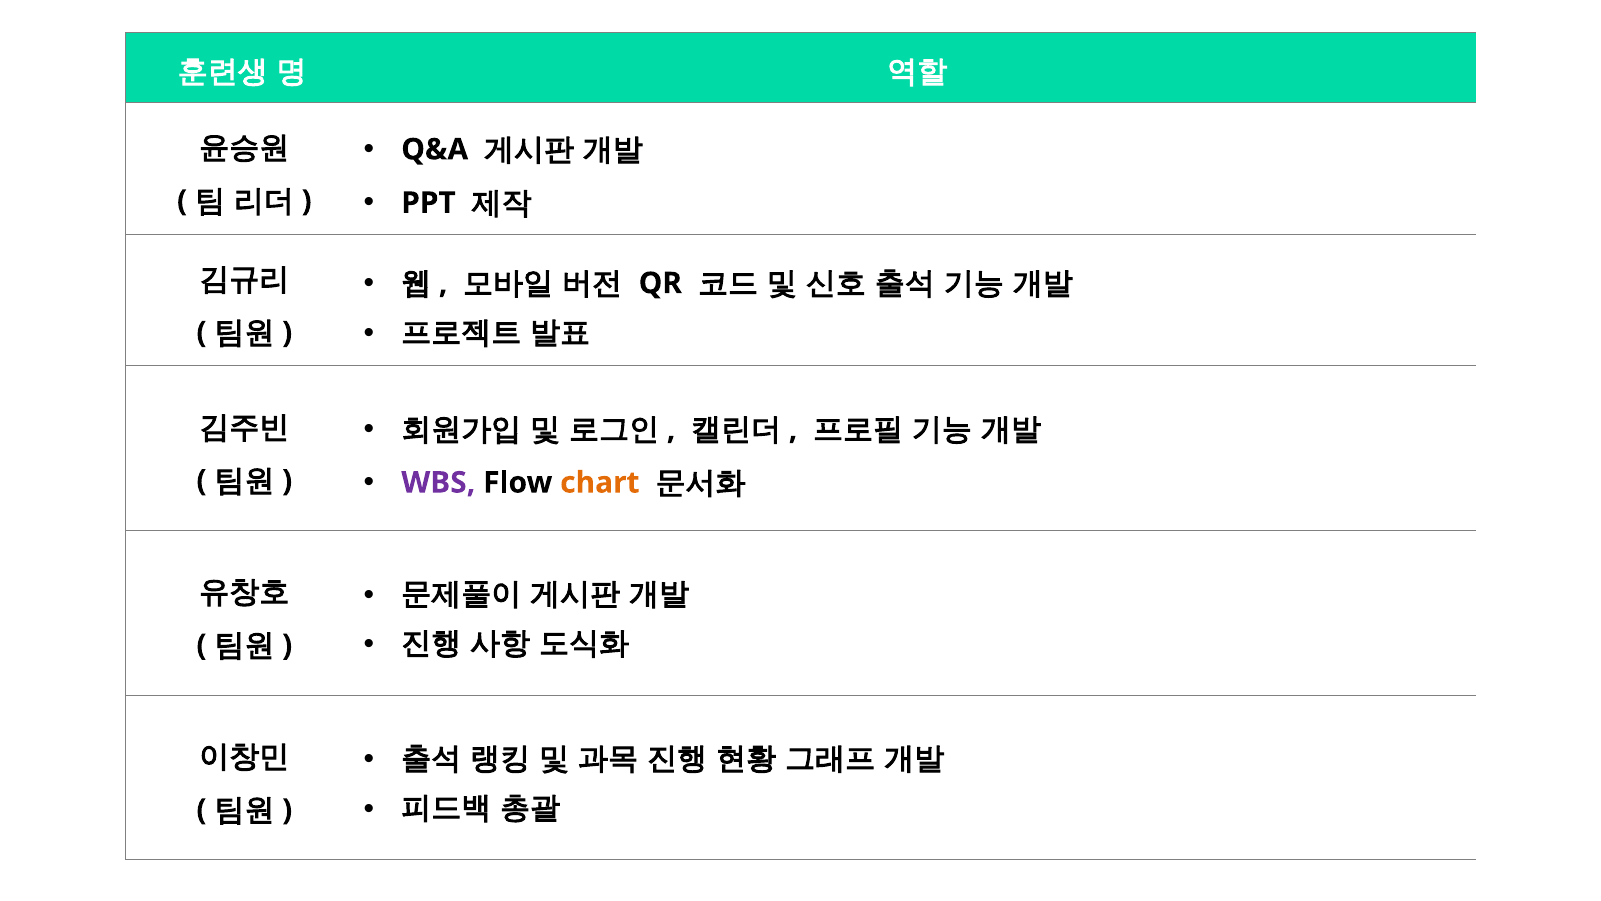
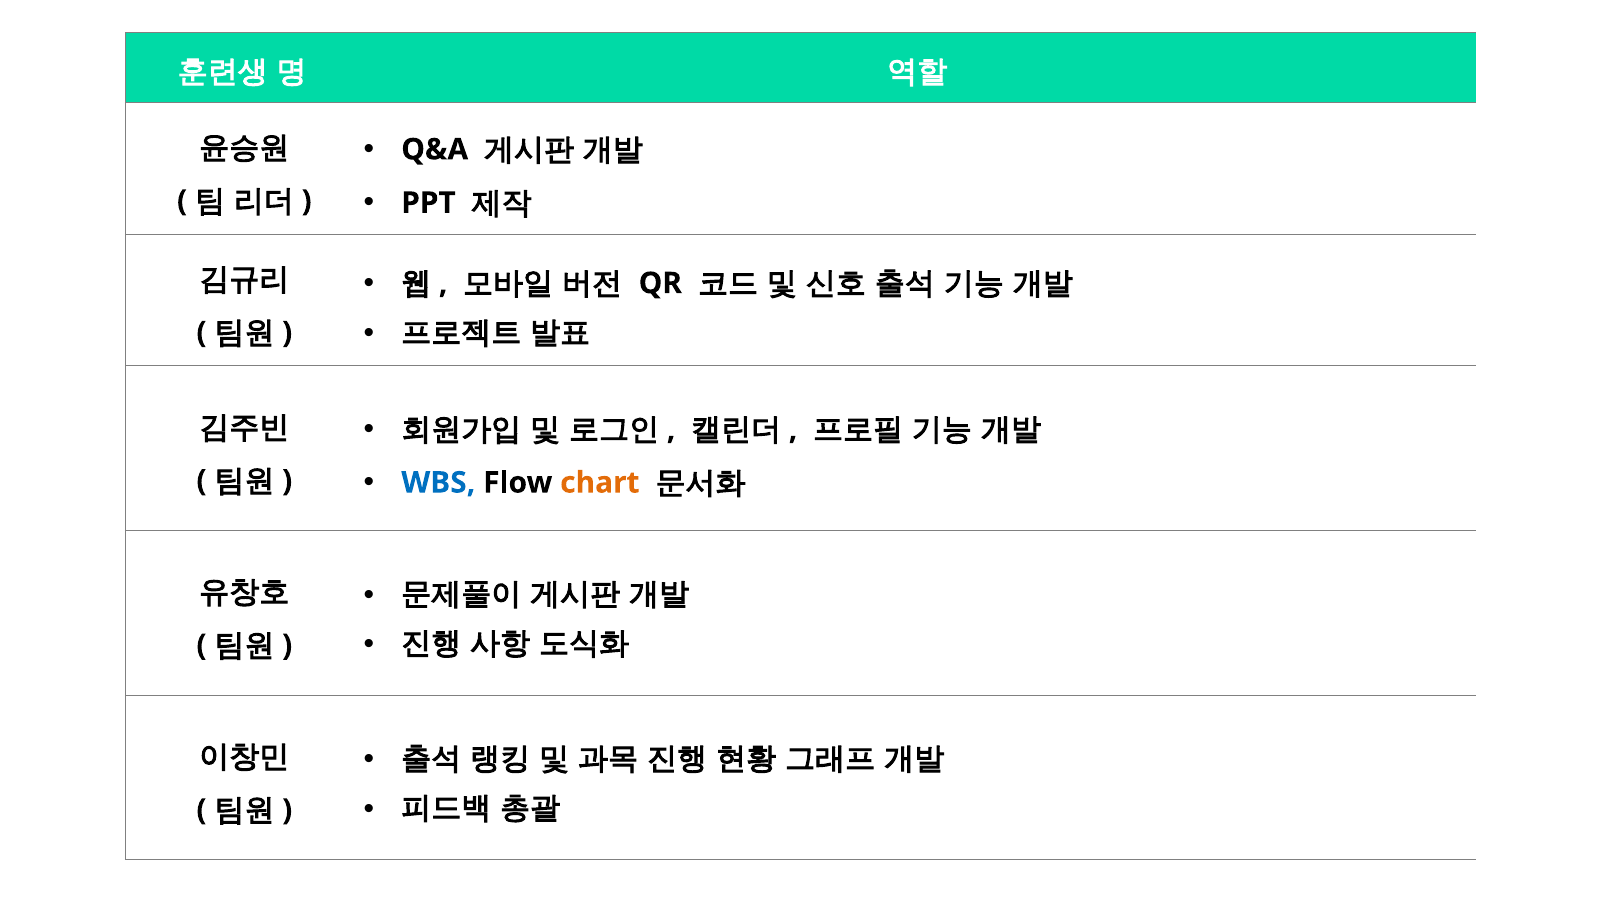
WBS colour: purple -> blue (438, 482)
